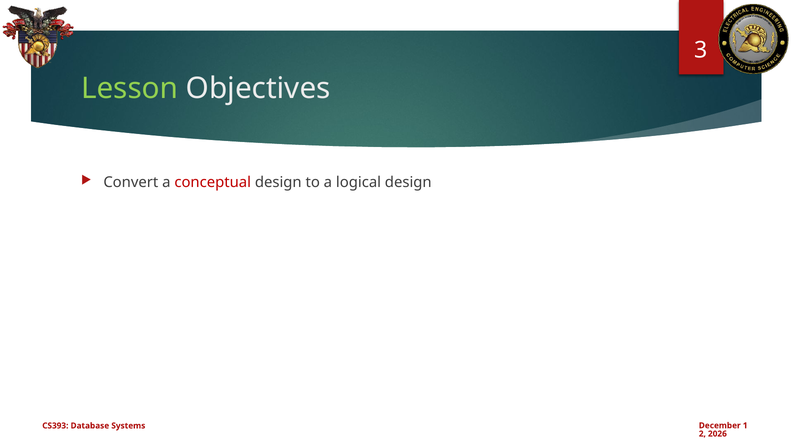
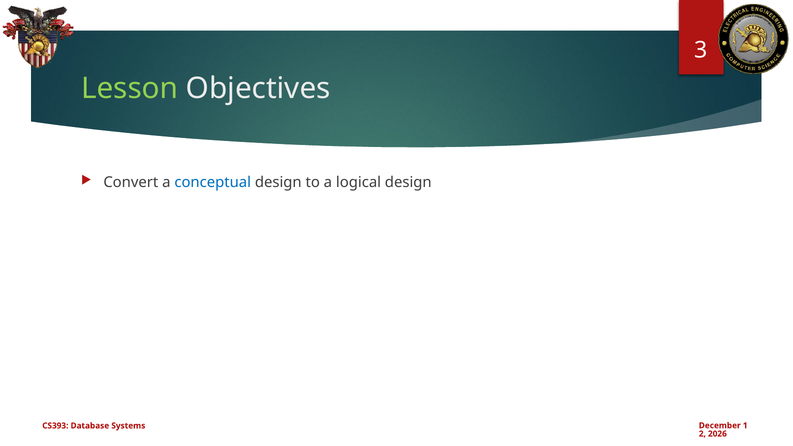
conceptual colour: red -> blue (213, 182)
